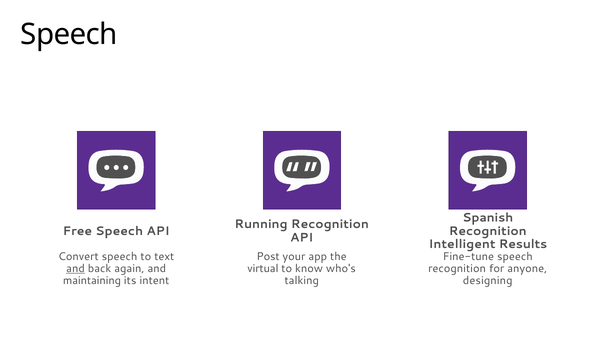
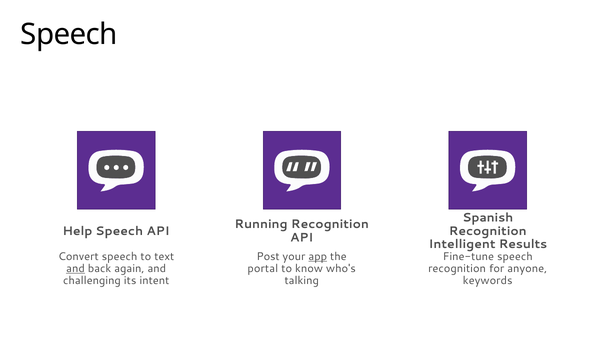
Free: Free -> Help (77, 231)
app underline: none -> present (318, 256)
virtual: virtual -> portal (263, 268)
maintaining: maintaining -> challenging (92, 280)
designing: designing -> keywords (488, 280)
